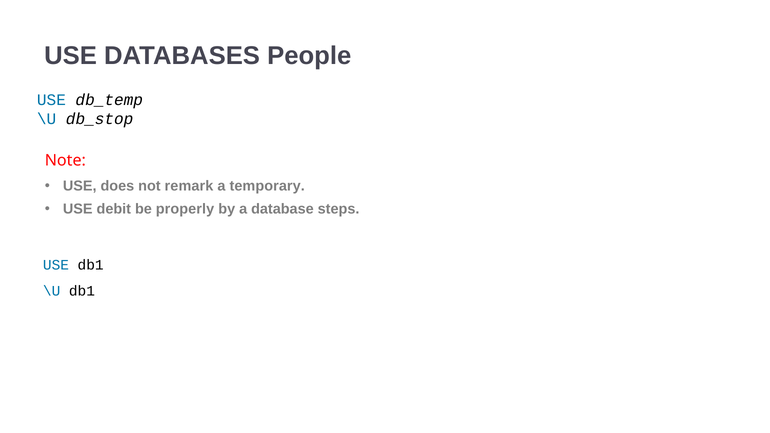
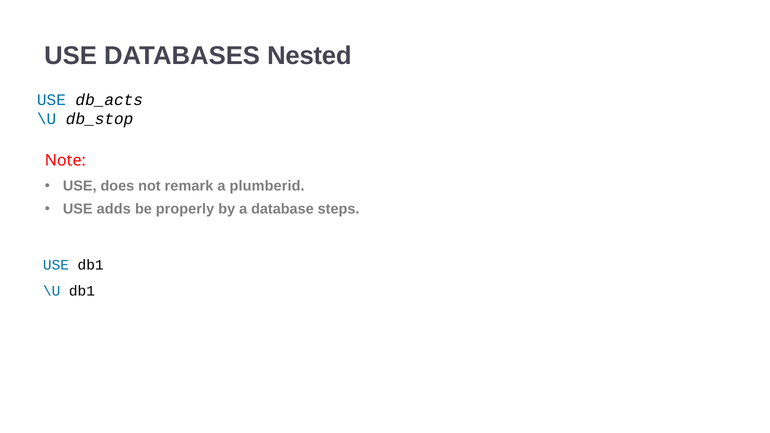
People: People -> Nested (309, 56)
db_temp: db_temp -> db_acts (109, 100)
temporary: temporary -> plumberid (267, 186)
debit: debit -> adds (114, 209)
